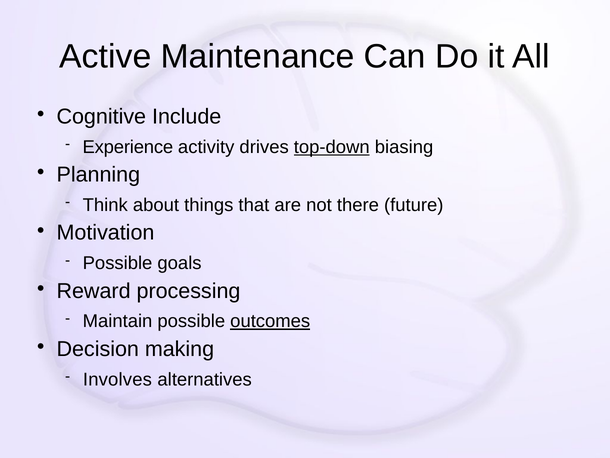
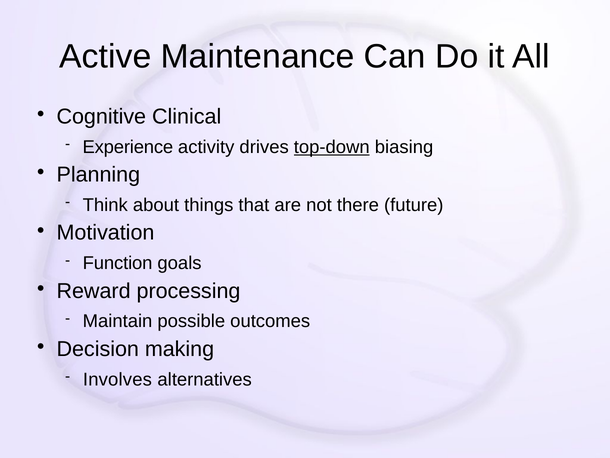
Include: Include -> Clinical (187, 117)
Possible: Possible -> Function (118, 263)
outcomes underline: present -> none (270, 321)
